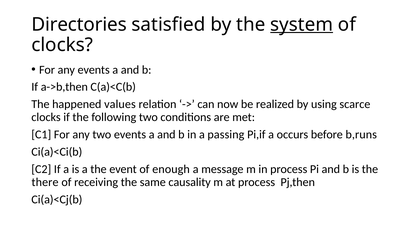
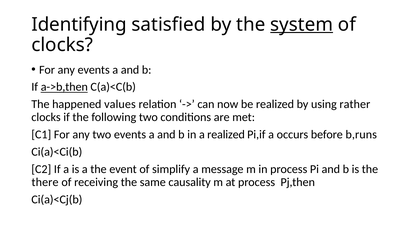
Directories: Directories -> Identifying (79, 24)
a->b,then underline: none -> present (64, 87)
scarce: scarce -> rather (355, 104)
a passing: passing -> realized (226, 134)
enough: enough -> simplify (171, 169)
